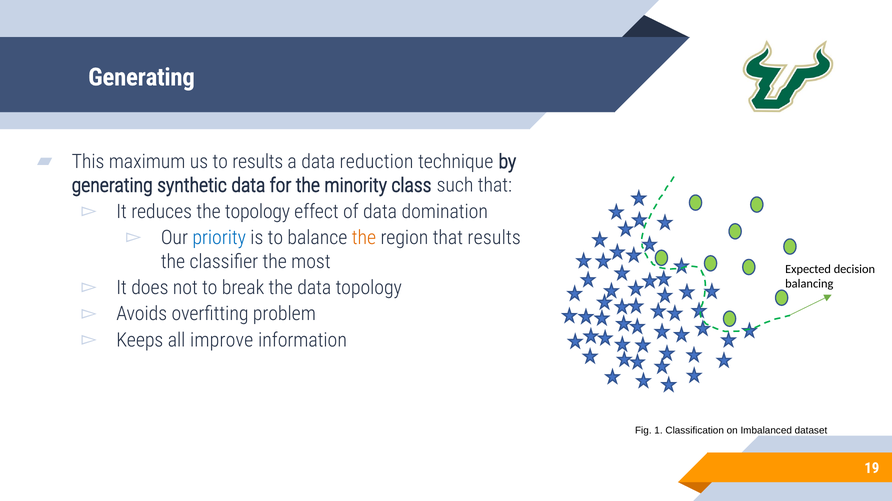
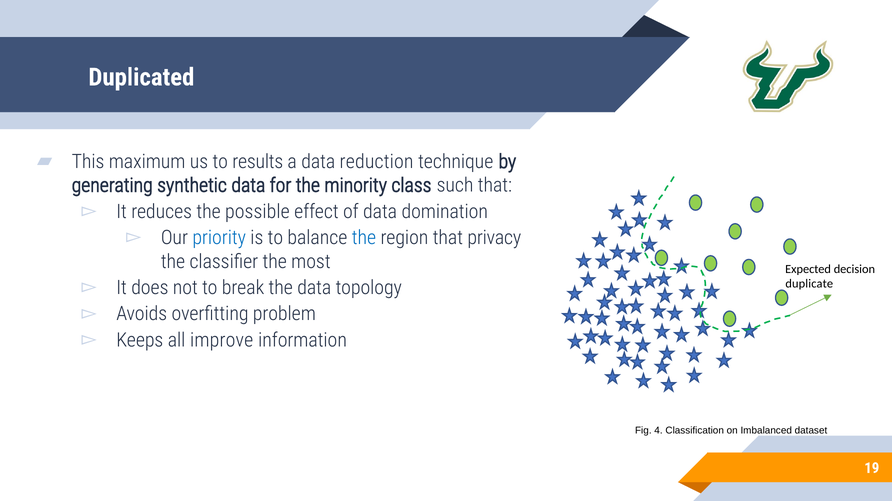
Generating: Generating -> Duplicated (141, 77)
the topology: topology -> possible (257, 212)
the colour: orange -> blue (364, 238)
that results: results -> privacy (494, 238)
balancing: balancing -> duplicate (809, 284)
1: 1 -> 4 (658, 431)
